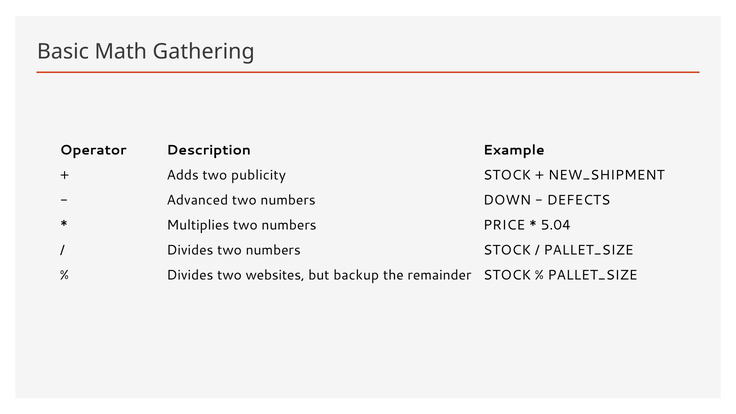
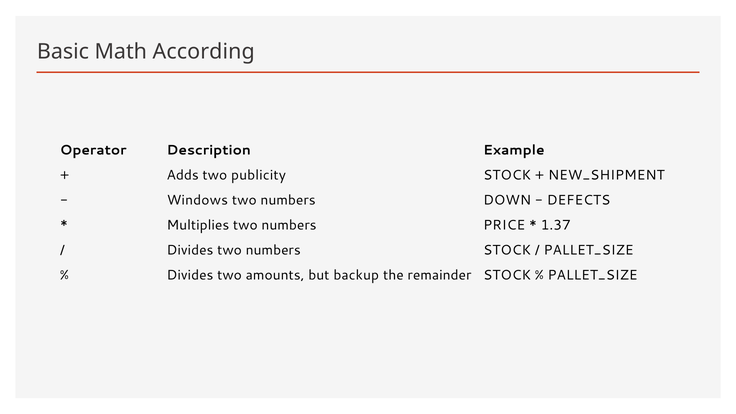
Gathering: Gathering -> According (204, 52)
Advanced: Advanced -> Windows (197, 200)
5.04: 5.04 -> 1.37 (556, 225)
websites: websites -> amounts (275, 275)
